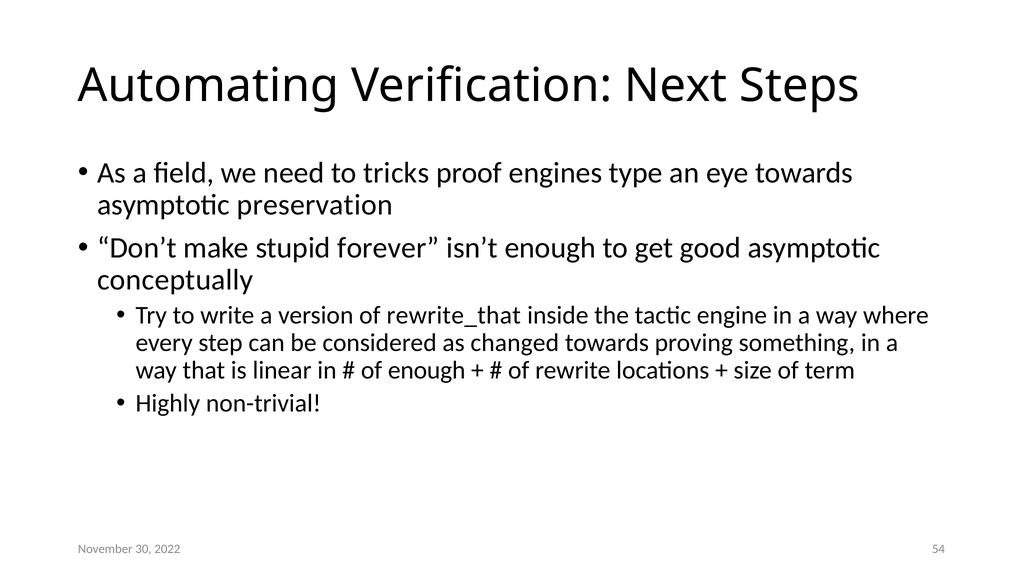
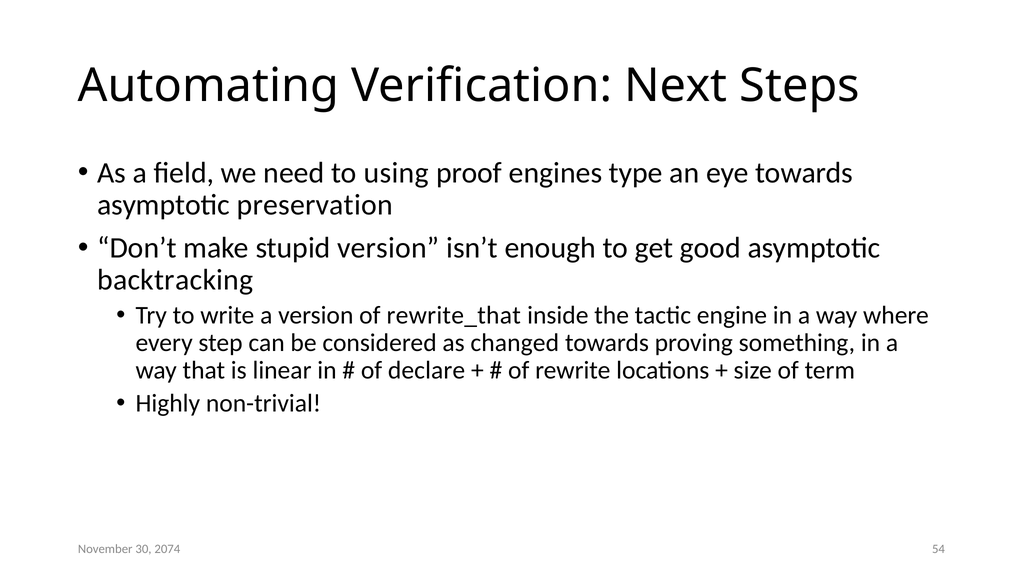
tricks: tricks -> using (396, 173)
stupid forever: forever -> version (388, 248)
conceptually: conceptually -> backtracking (175, 280)
of enough: enough -> declare (427, 371)
2022: 2022 -> 2074 (167, 550)
